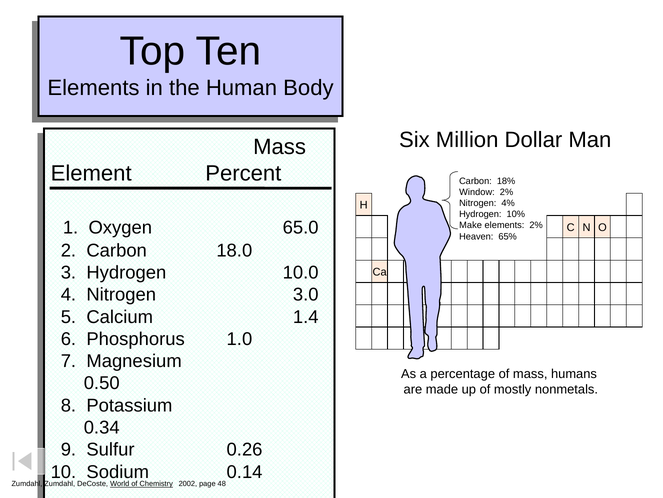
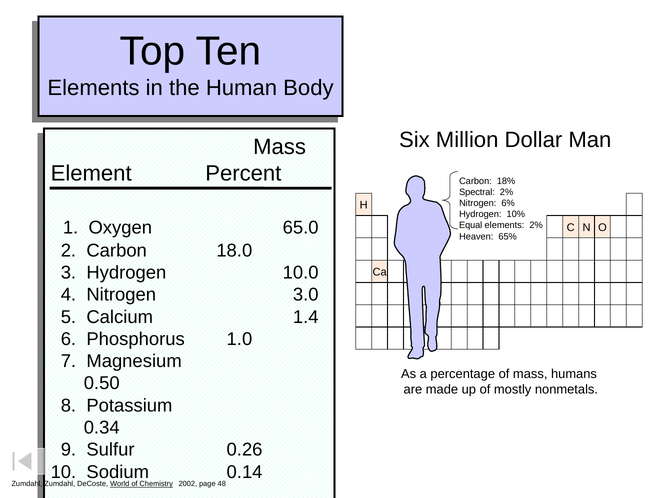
Window: Window -> Spectral (477, 192)
4%: 4% -> 6% (508, 203)
Make: Make -> Equal (471, 225)
